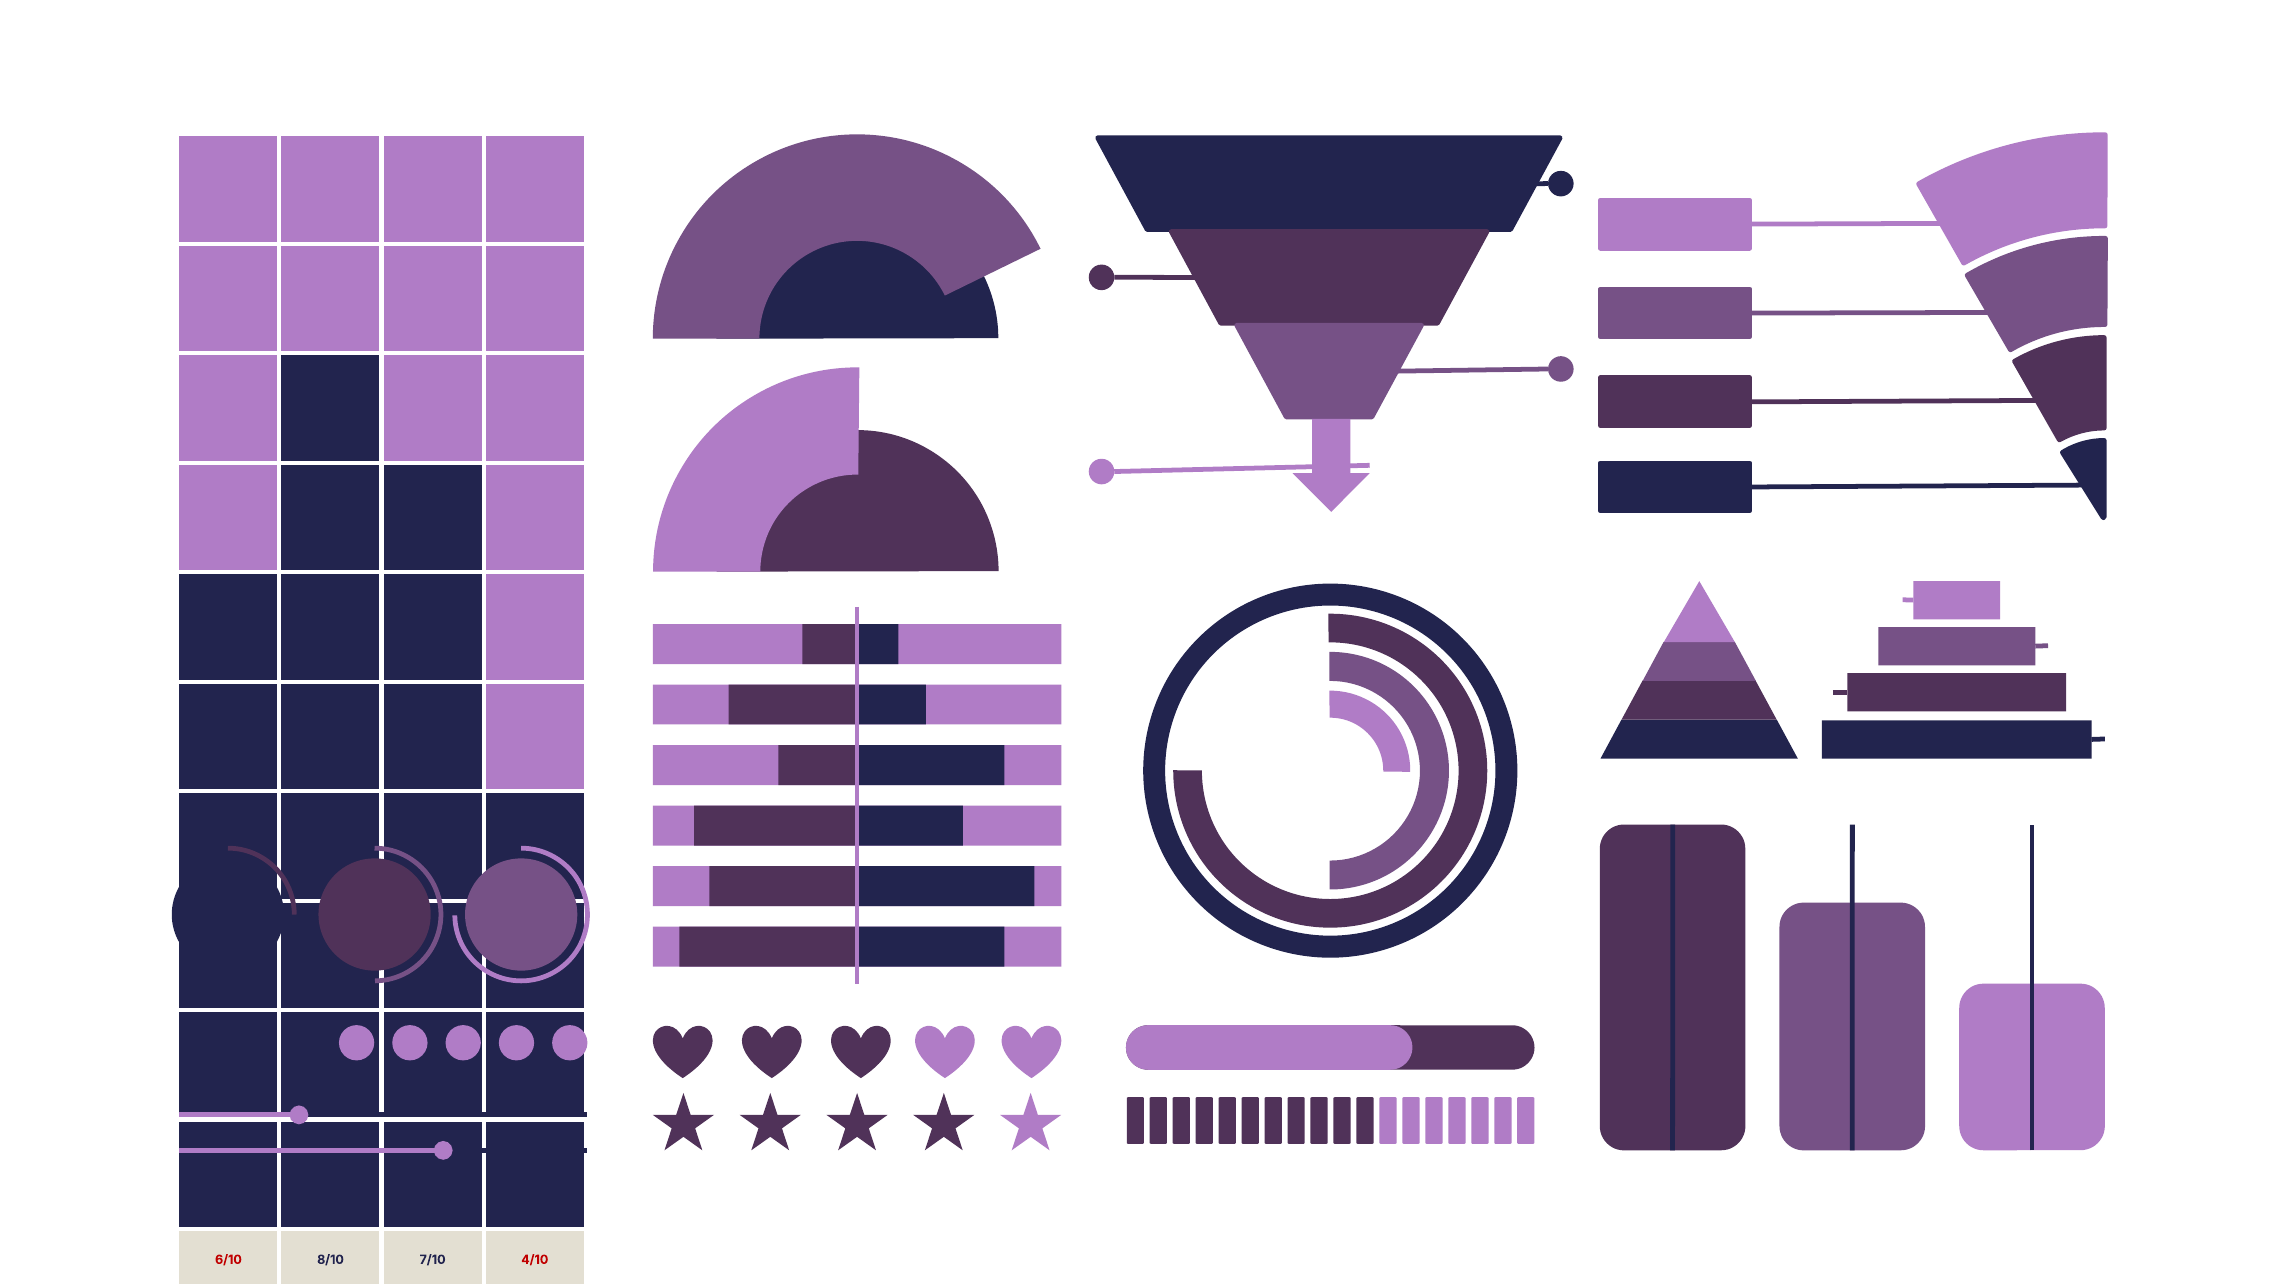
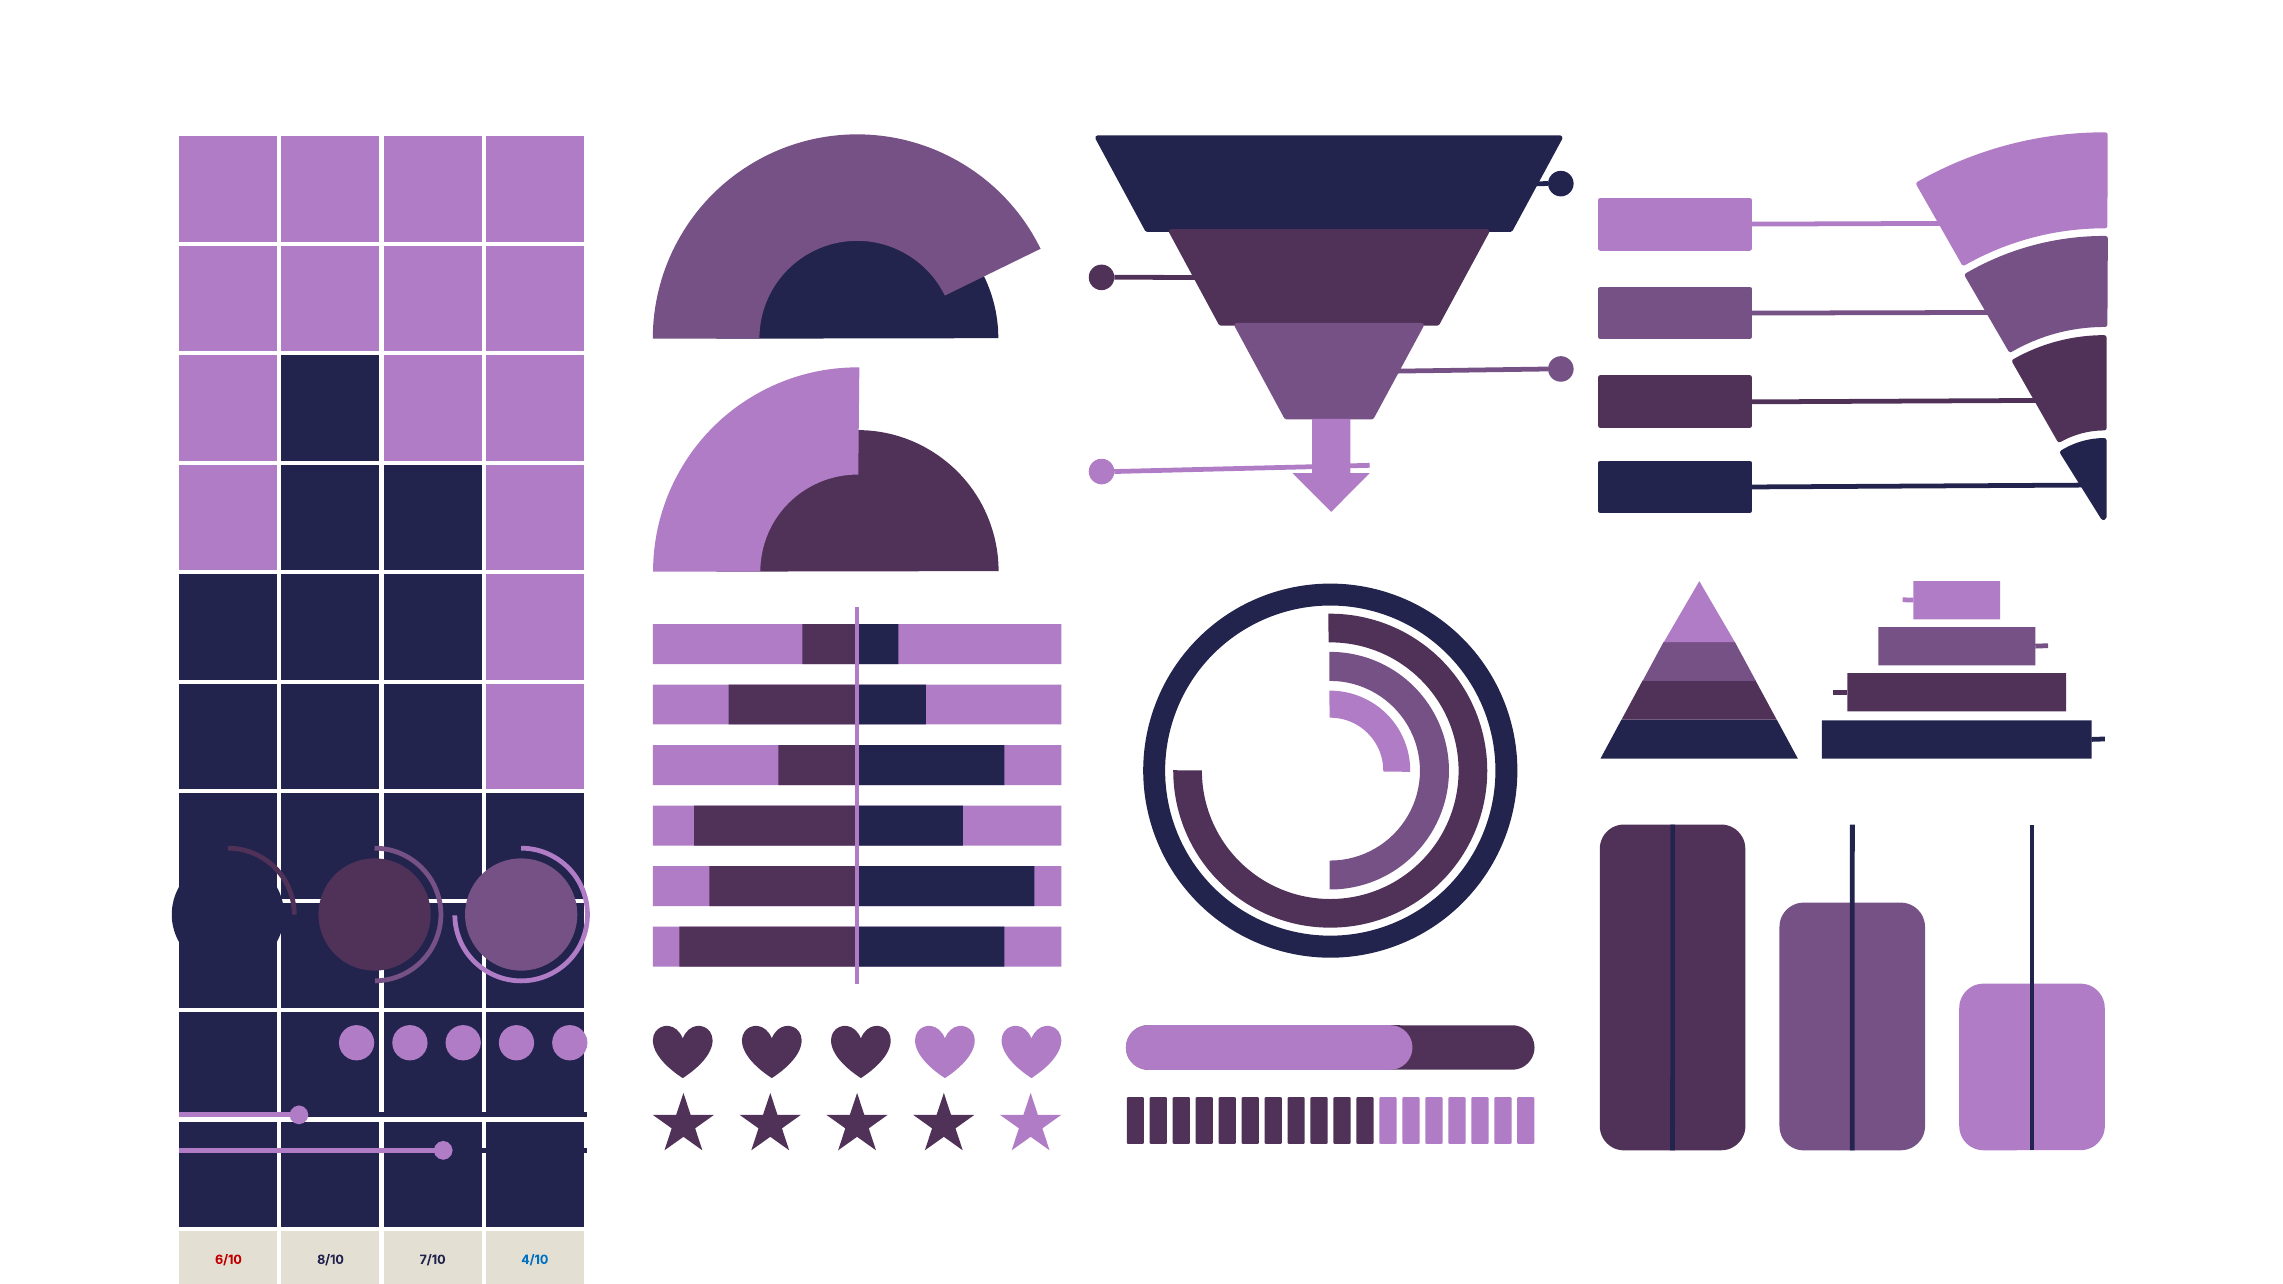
4/10 colour: red -> blue (535, 1260)
